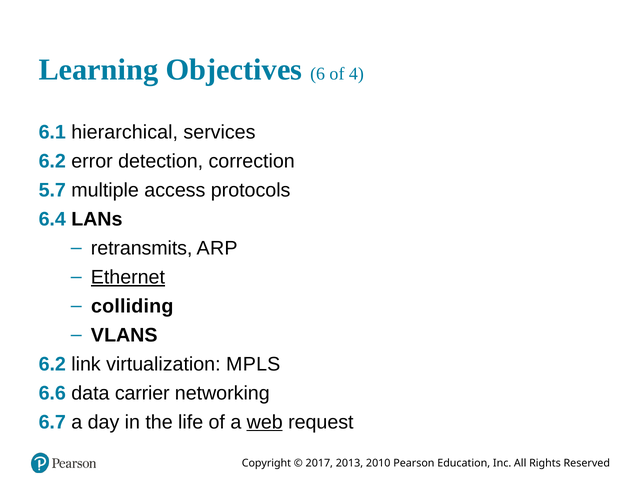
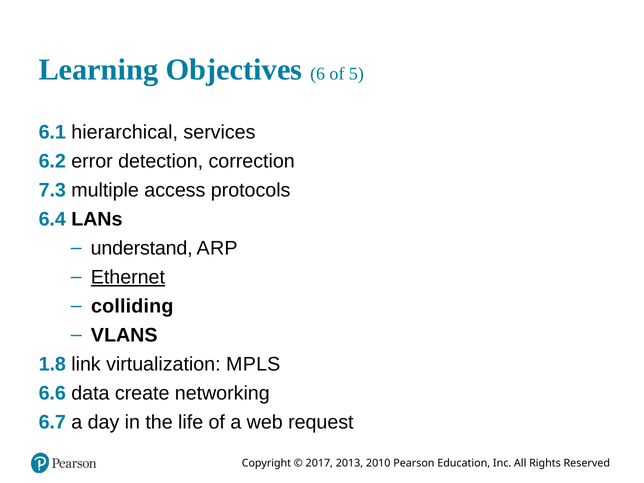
4: 4 -> 5 (356, 74)
5.7: 5.7 -> 7.3 (52, 190)
retransmits: retransmits -> understand (142, 248)
6.2: 6.2 -> 1.8 (52, 364)
carrier: carrier -> create (142, 393)
web underline: present -> none (265, 422)
